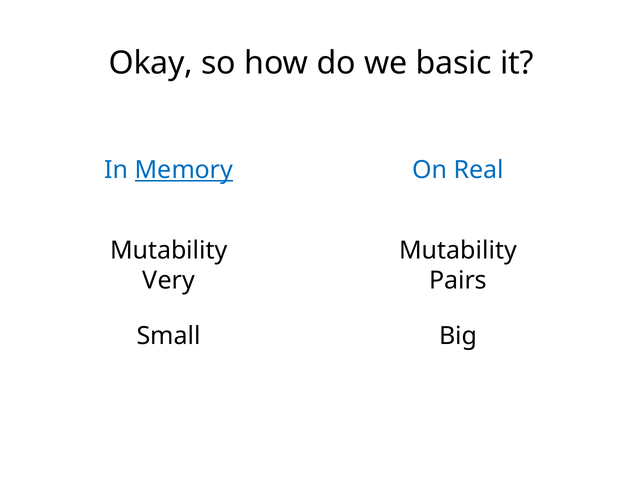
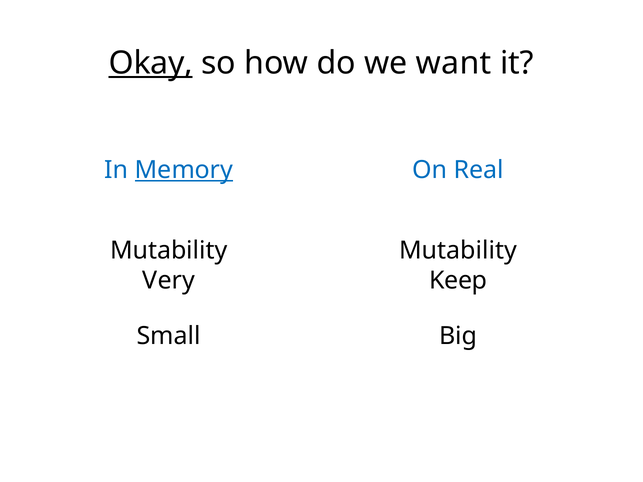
Okay underline: none -> present (151, 63)
basic: basic -> want (454, 63)
Pairs: Pairs -> Keep (458, 281)
